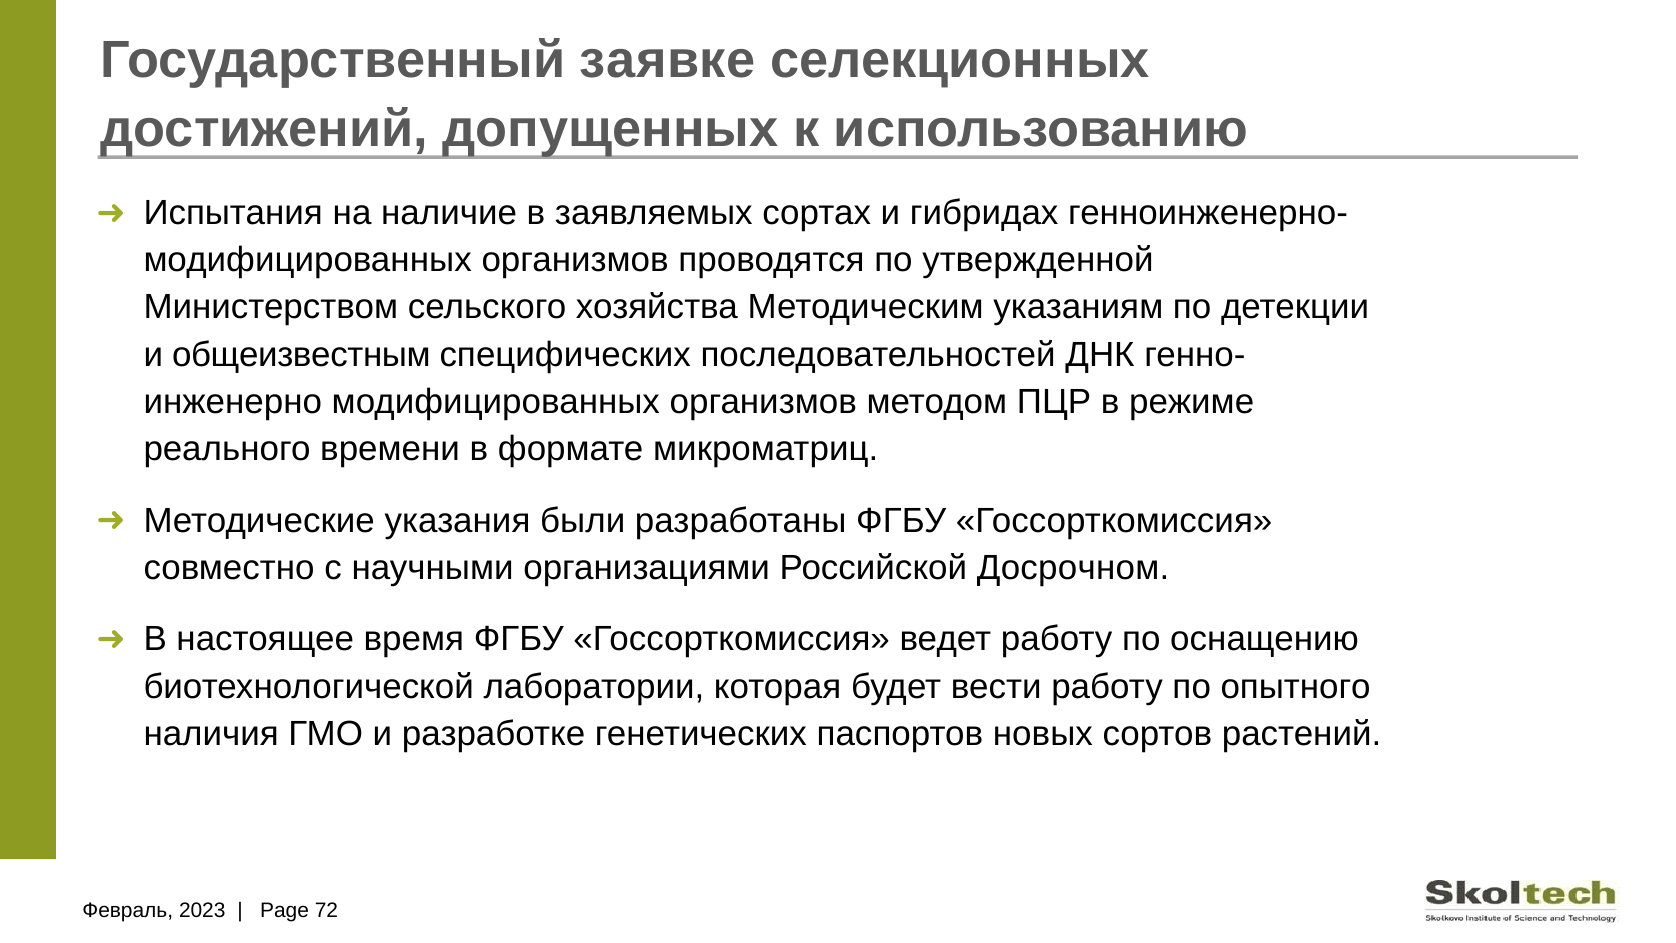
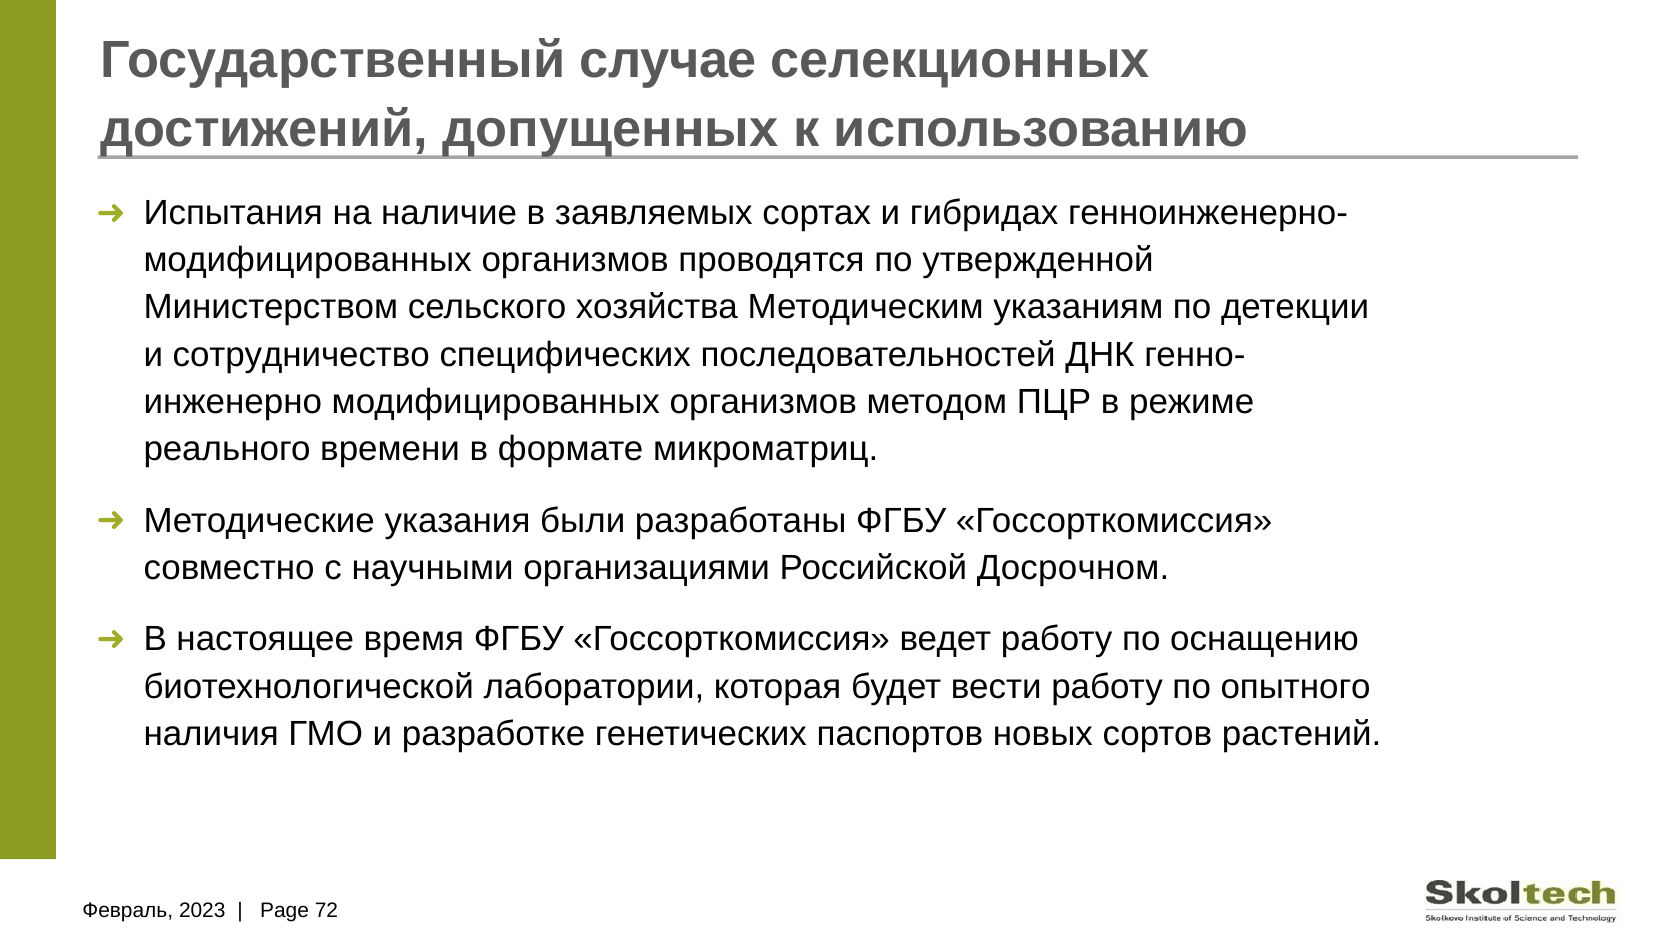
заявке: заявке -> случае (668, 60)
общеизвестным: общеизвестным -> сотрудничество (301, 354)
